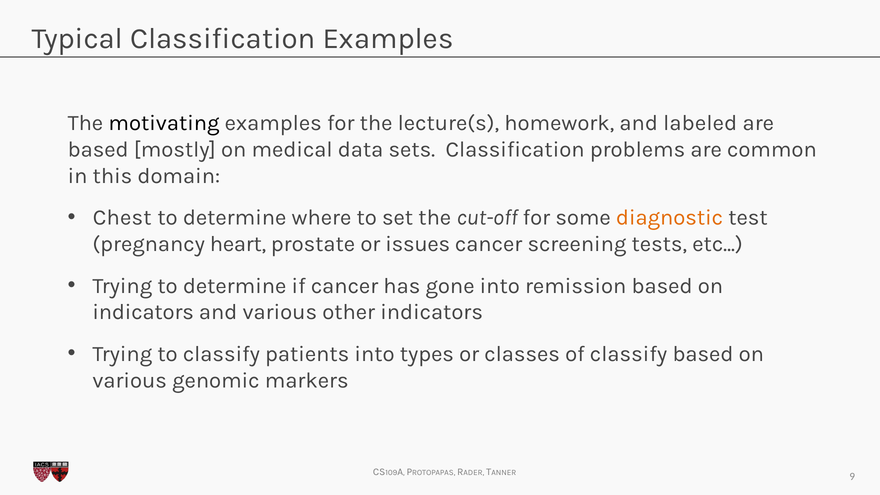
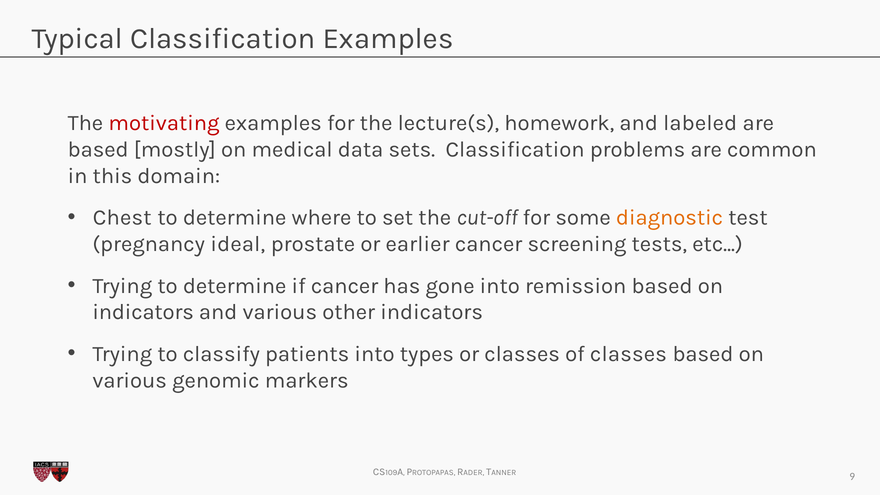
motivating colour: black -> red (164, 123)
heart: heart -> ideal (238, 244)
issues: issues -> earlier (418, 244)
of classify: classify -> classes (628, 354)
